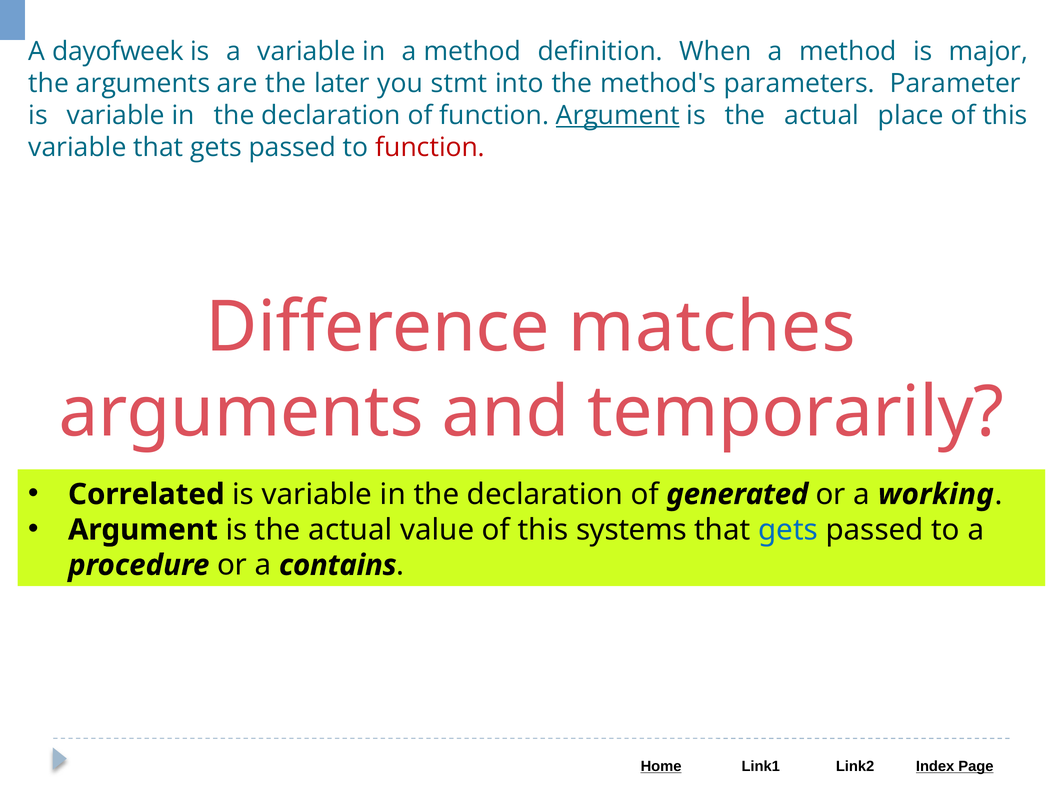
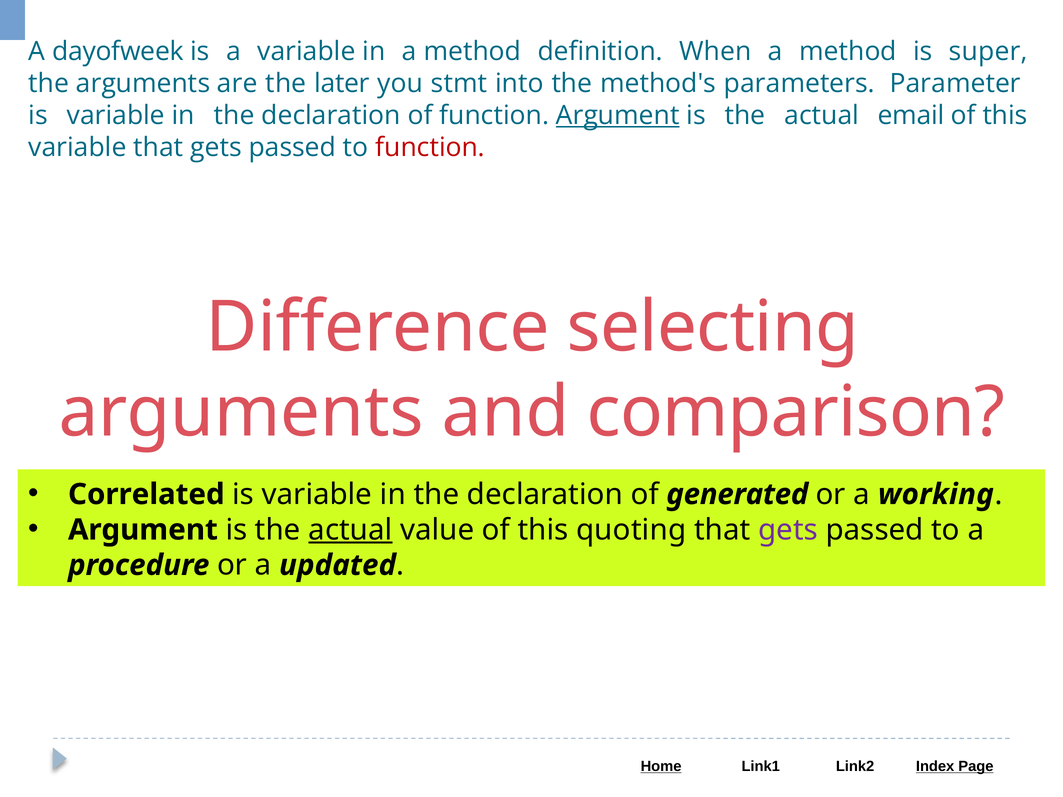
major: major -> super (988, 52)
place: place -> email (911, 116)
matches: matches -> selecting (713, 327)
temporarily: temporarily -> comparison (796, 412)
actual underline: none -> present (350, 530)
systems: systems -> quoting (631, 530)
gets colour: blue -> purple (788, 530)
contains: contains -> updated (338, 565)
